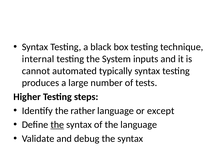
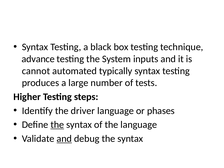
internal: internal -> advance (38, 59)
rather: rather -> driver (83, 111)
except: except -> phases (161, 111)
and underline: none -> present (64, 139)
